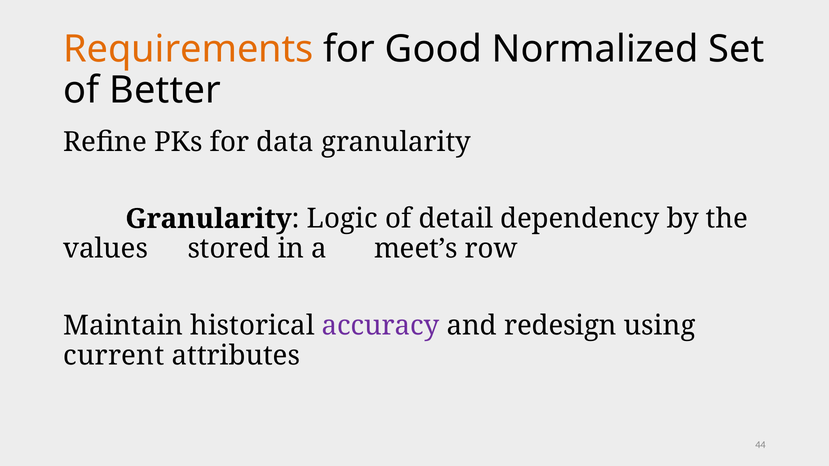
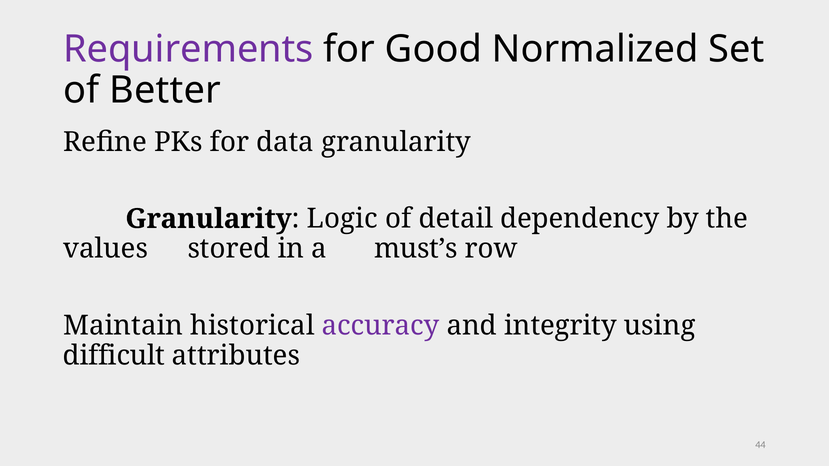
Requirements colour: orange -> purple (188, 49)
meet’s: meet’s -> must’s (416, 249)
redesign: redesign -> integrity (560, 326)
current: current -> difficult (114, 356)
